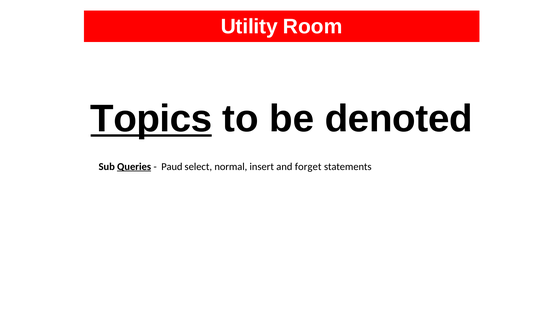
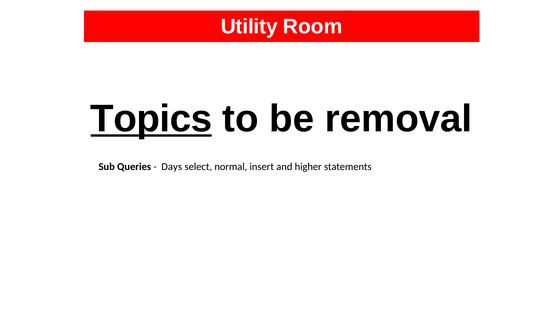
denoted: denoted -> removal (399, 119)
Queries underline: present -> none (134, 167)
Paud: Paud -> Days (172, 167)
forget: forget -> higher (308, 167)
